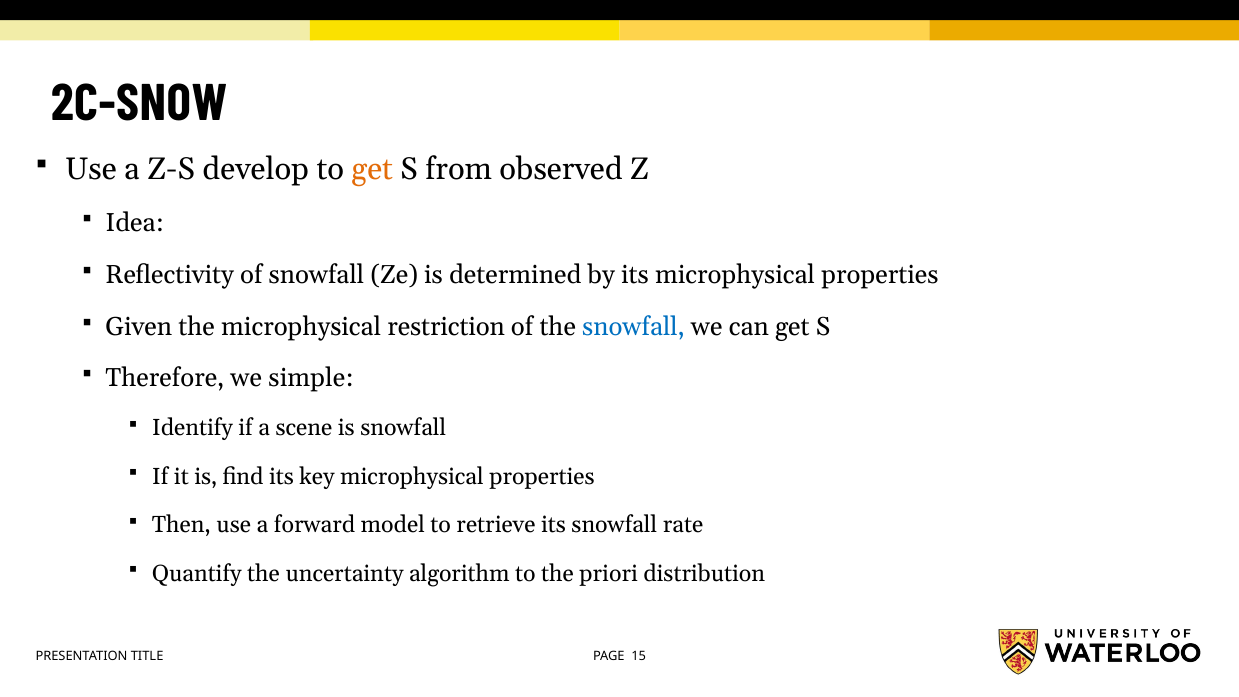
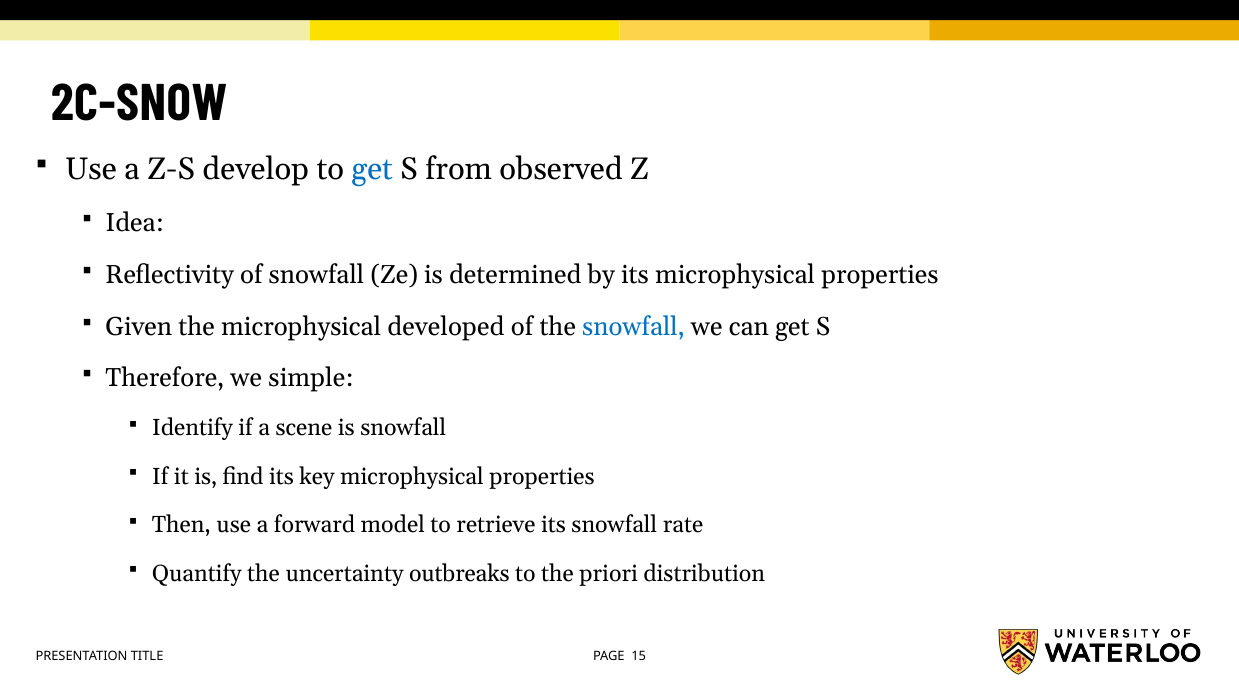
get colour: orange -> blue (372, 169)
restriction: restriction -> developed (446, 327)
algorithm: algorithm -> outbreaks (459, 574)
